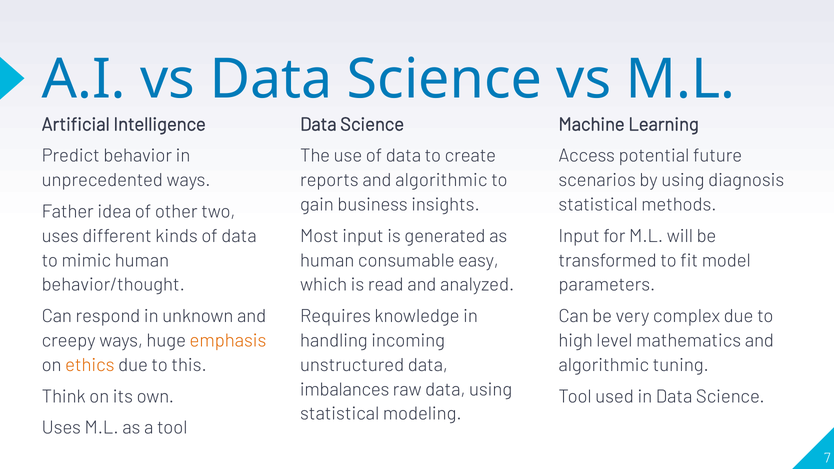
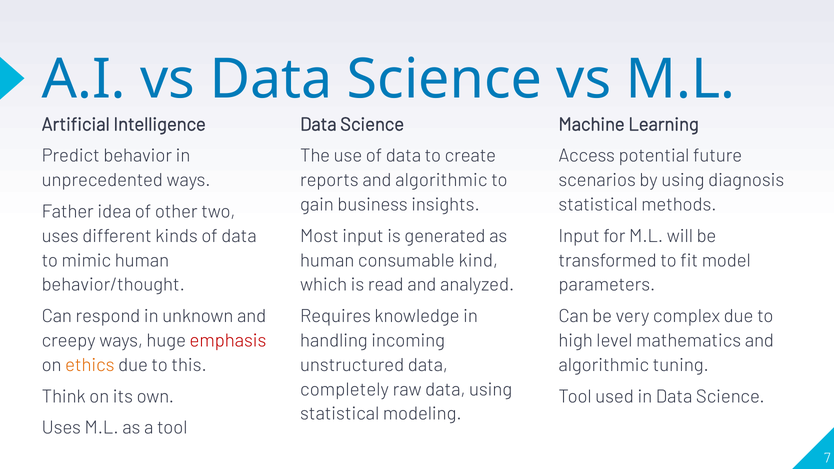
easy: easy -> kind (478, 260)
emphasis colour: orange -> red (228, 341)
imbalances: imbalances -> completely (345, 390)
